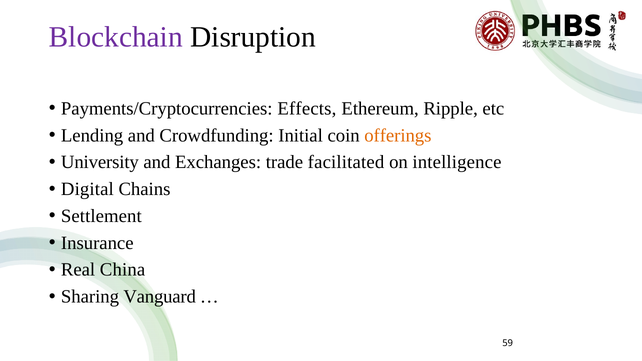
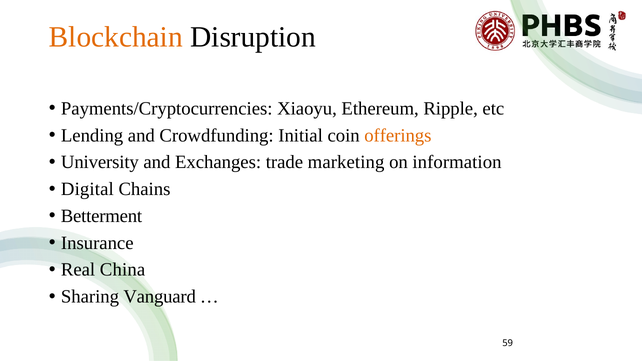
Blockchain colour: purple -> orange (116, 37)
Effects: Effects -> Xiaoyu (307, 109)
facilitated: facilitated -> marketing (346, 162)
intelligence: intelligence -> information (457, 162)
Settlement: Settlement -> Betterment (101, 216)
